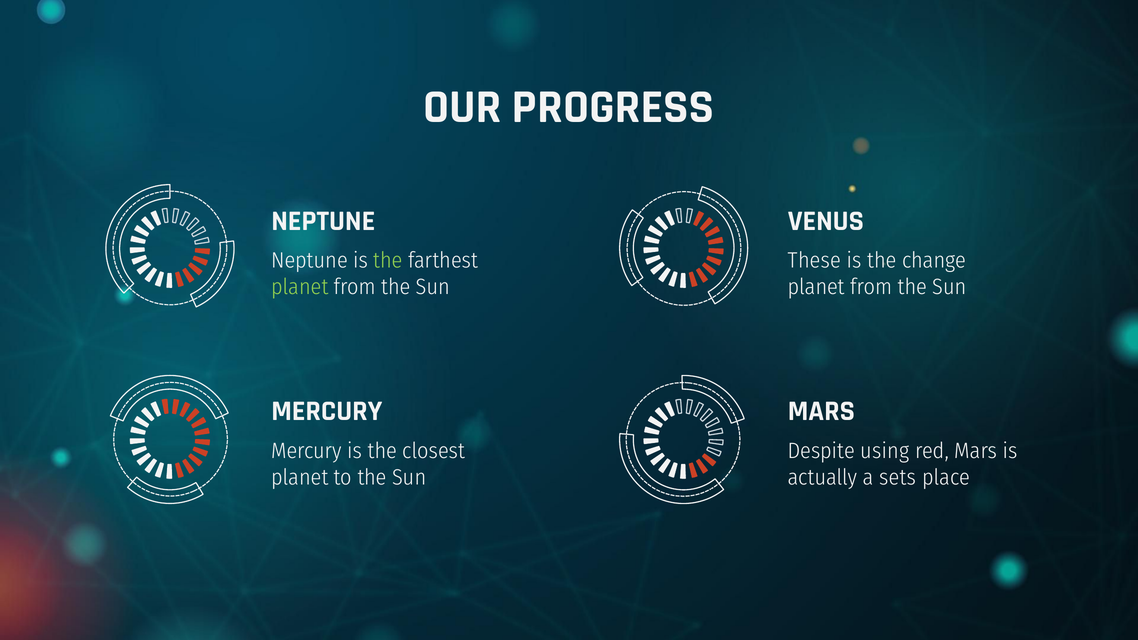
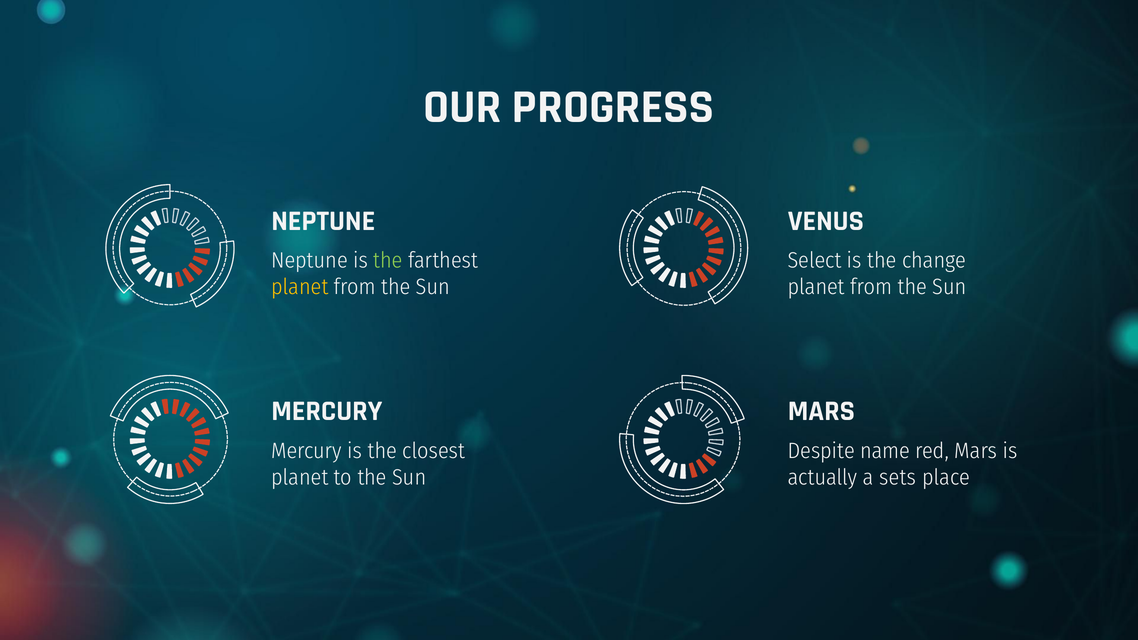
These: These -> Select (815, 260)
planet colour: light green -> yellow (300, 287)
using: using -> name (885, 451)
